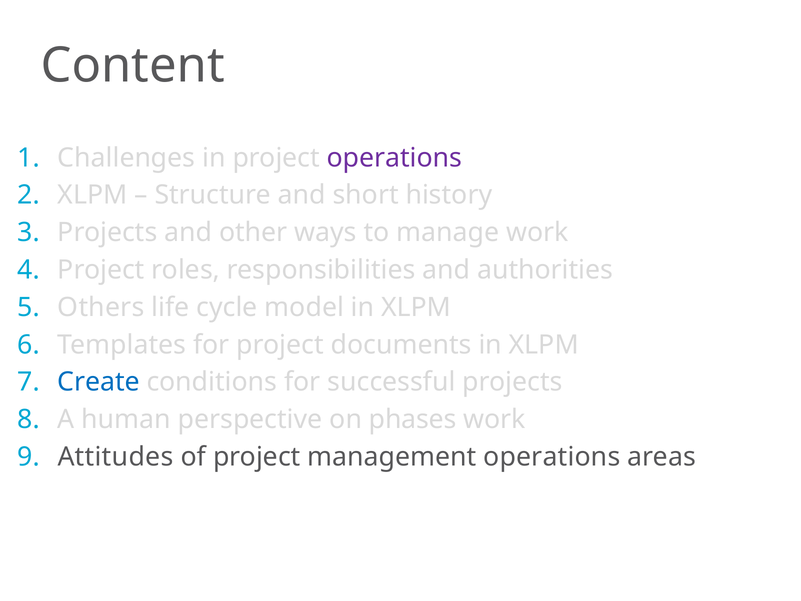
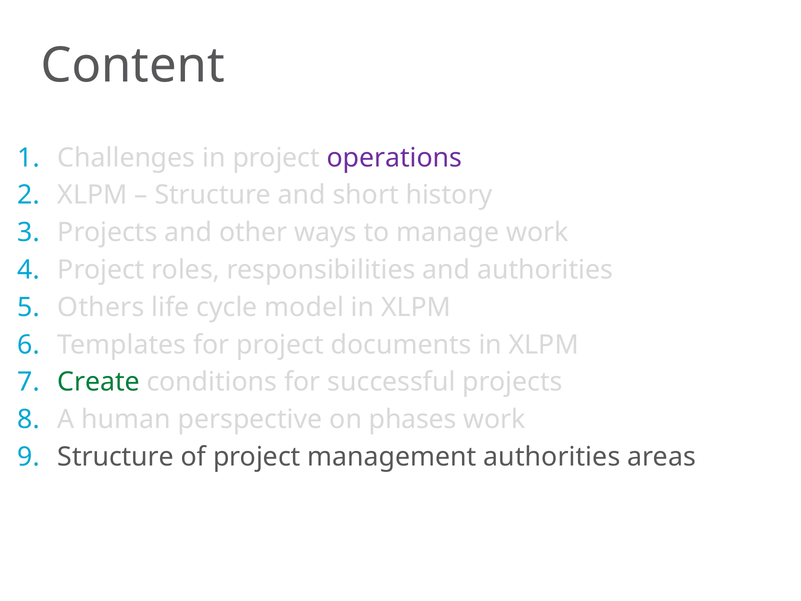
Create colour: blue -> green (99, 382)
Attitudes: Attitudes -> Structure (116, 457)
management operations: operations -> authorities (552, 457)
